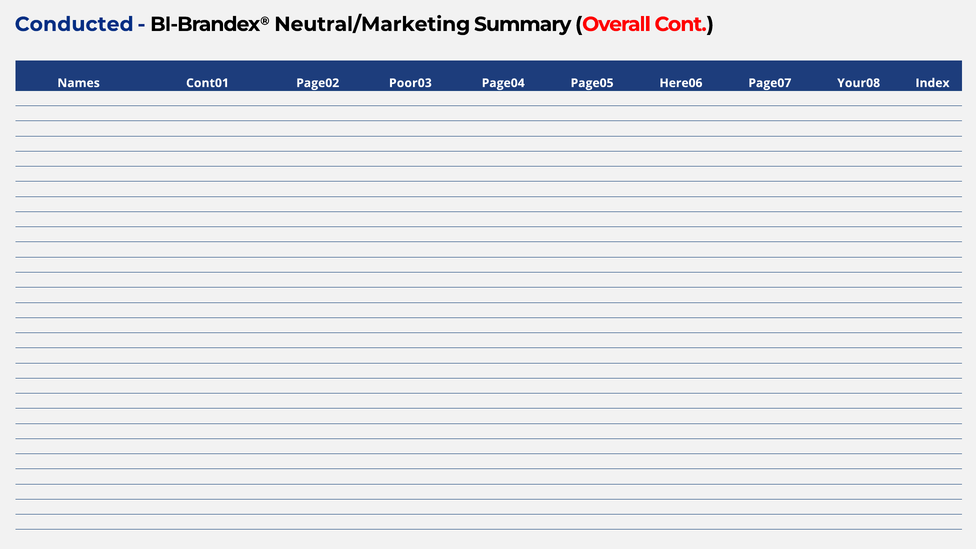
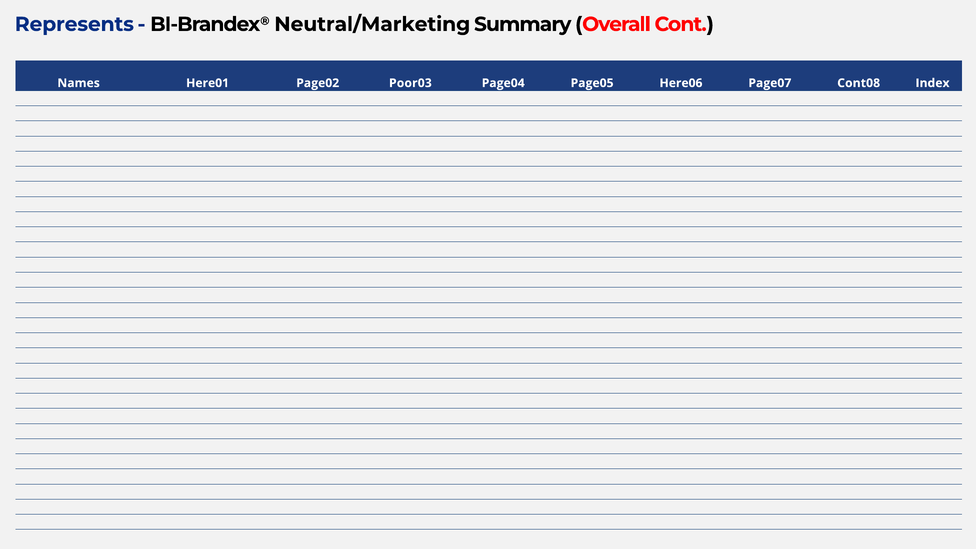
Conducted: Conducted -> Represents (74, 24)
Cont01: Cont01 -> Here01 (208, 83)
Your08: Your08 -> Cont08 (859, 83)
